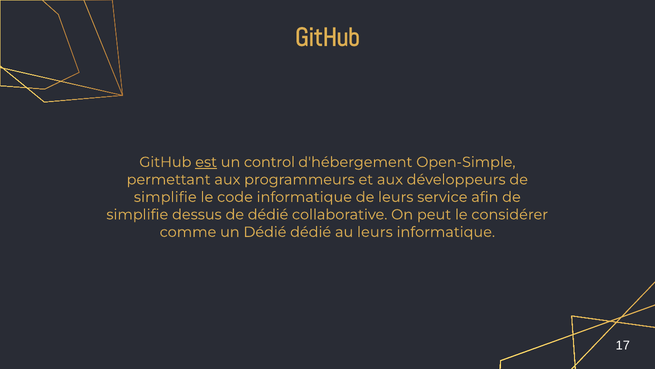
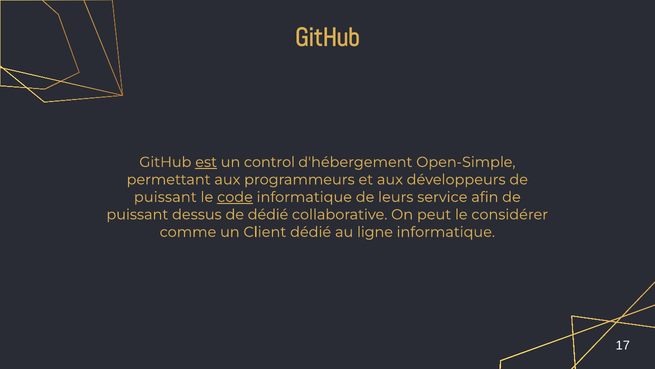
simplifie: simplifie -> puissant (165, 197)
code underline: none -> present (235, 197)
simplifie: simplifie -> puissant (137, 214)
un Dédié: Dédié -> Client (265, 232)
au leurs: leurs -> ligne (375, 232)
